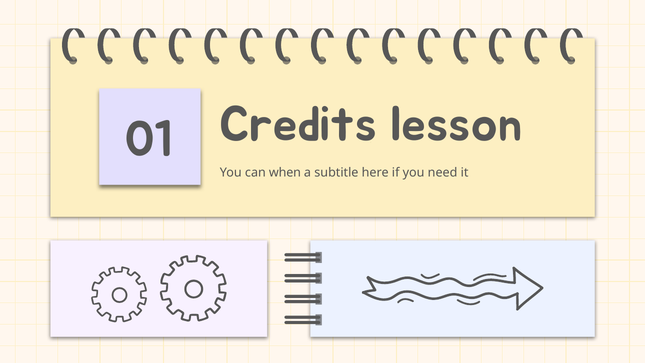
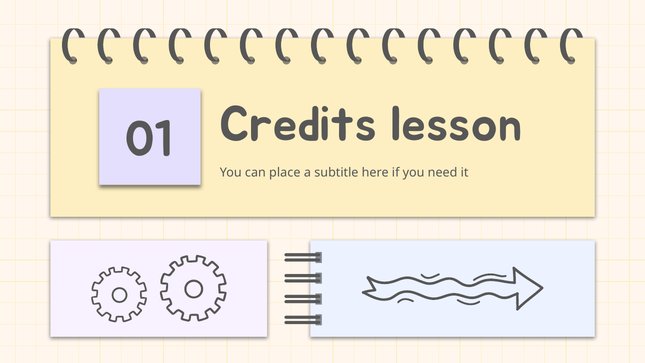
when: when -> place (285, 173)
